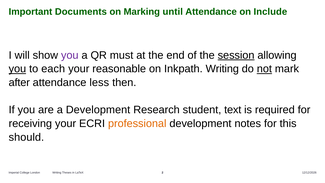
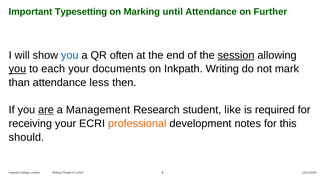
Documents: Documents -> Typesetting (81, 12)
Include: Include -> Further (270, 12)
you colour: purple -> blue (70, 55)
must: must -> often (122, 55)
reasonable: reasonable -> documents (119, 69)
not underline: present -> none (264, 69)
after: after -> than (19, 82)
are underline: none -> present (46, 110)
a Development: Development -> Management (98, 110)
text: text -> like (233, 110)
